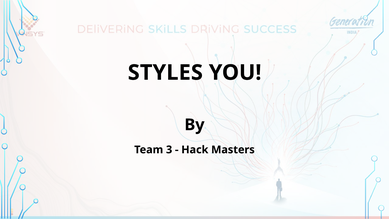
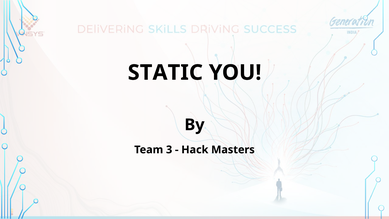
STYLES: STYLES -> STATIC (165, 73)
